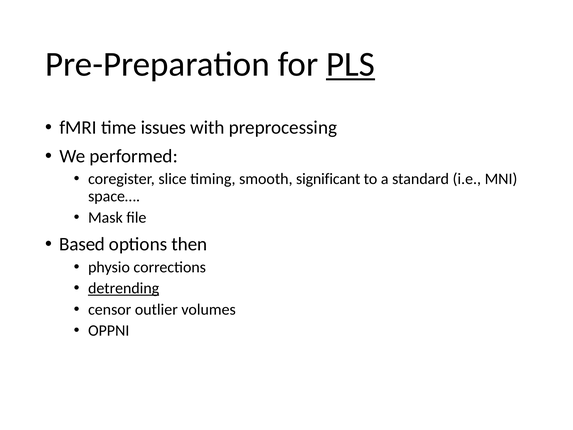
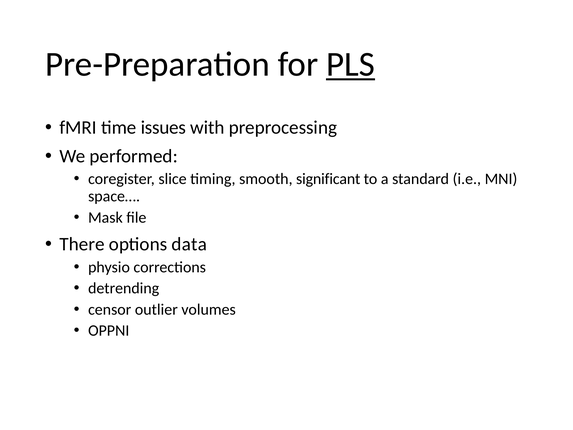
Based: Based -> There (82, 244)
then: then -> data (189, 244)
detrending underline: present -> none (124, 288)
